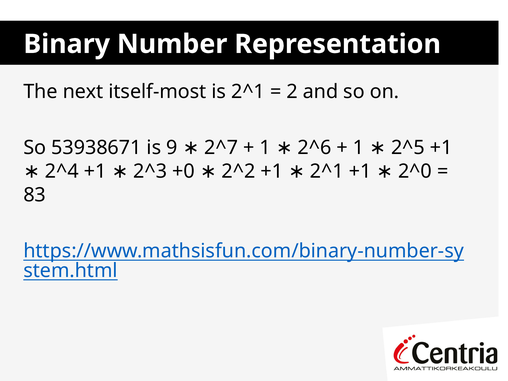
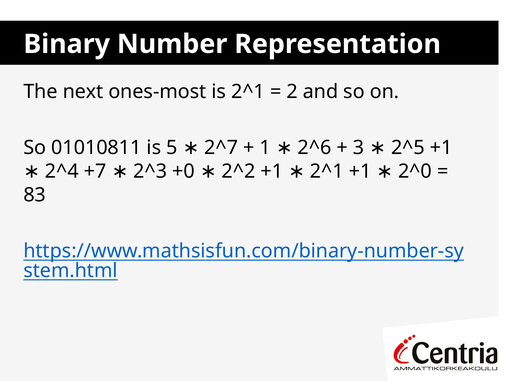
itself-most: itself-most -> ones-most (157, 92)
53938671: 53938671 -> 01010811 (96, 148)
9: 9 -> 5 (172, 148)
1: 1 -> 3 (359, 148)
2^4 +1: +1 -> +7 (95, 171)
